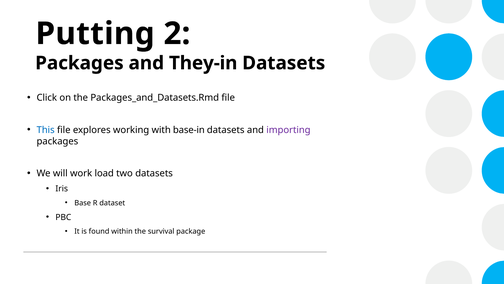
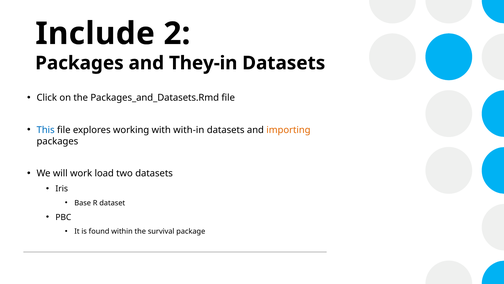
Putting: Putting -> Include (95, 34)
base-in: base-in -> with-in (189, 130)
importing colour: purple -> orange (288, 130)
